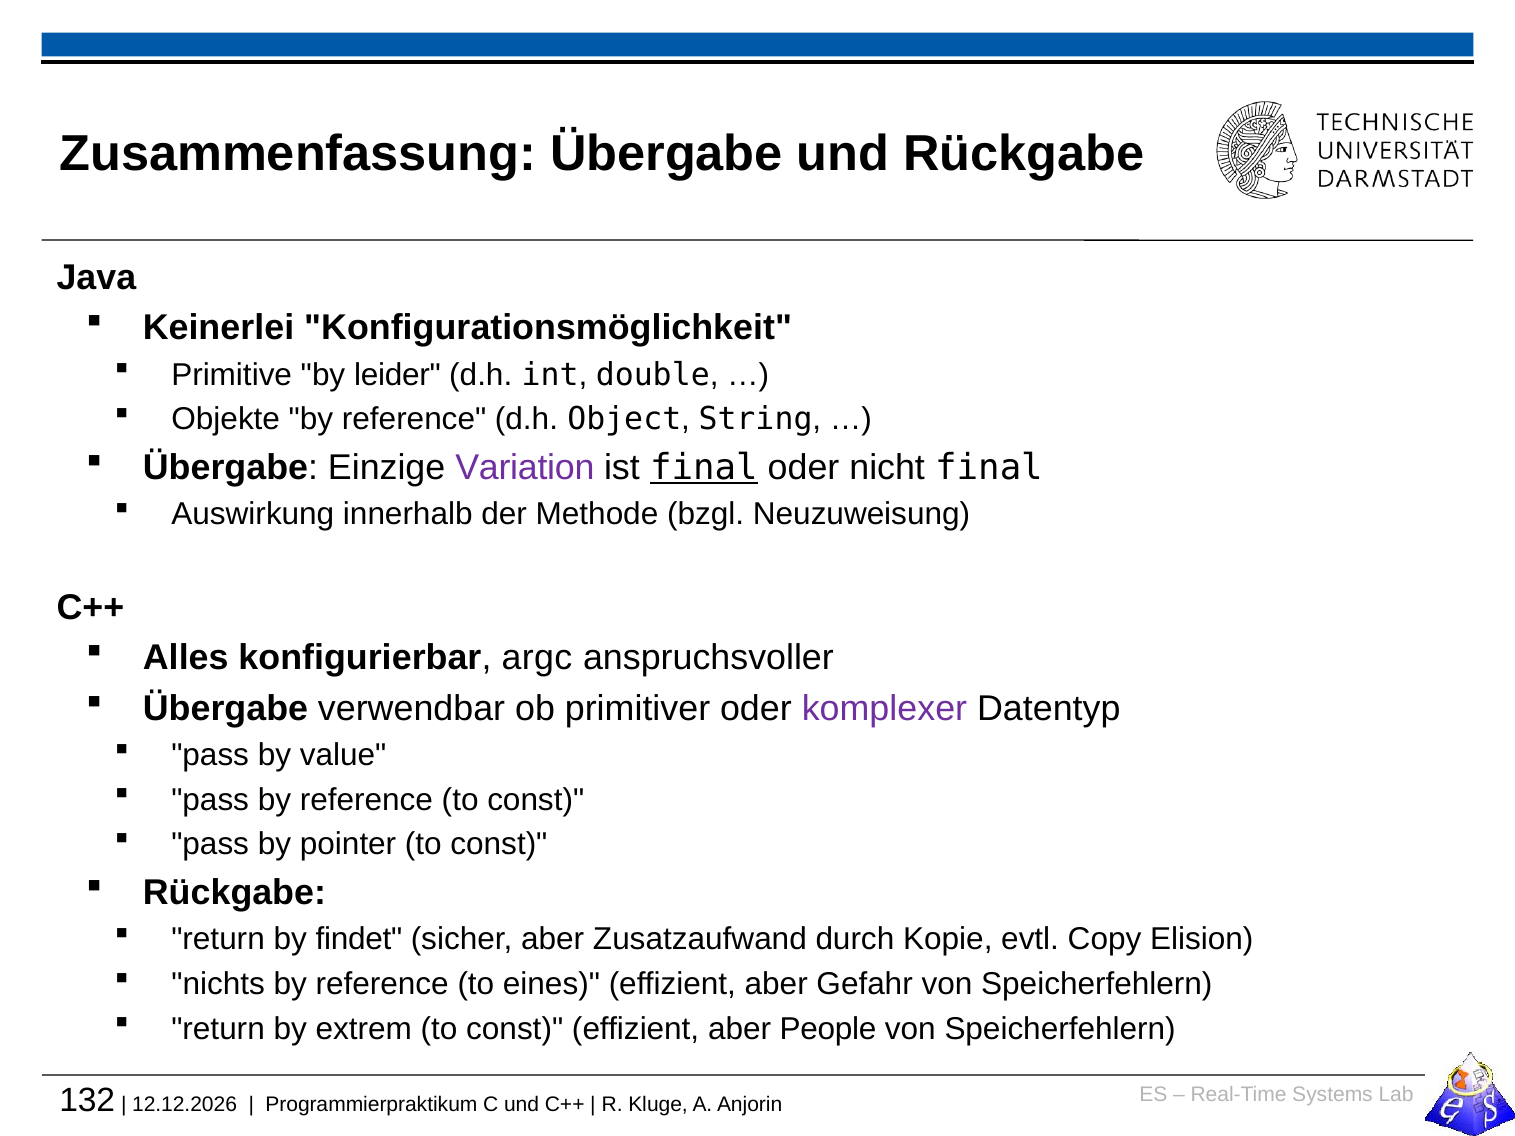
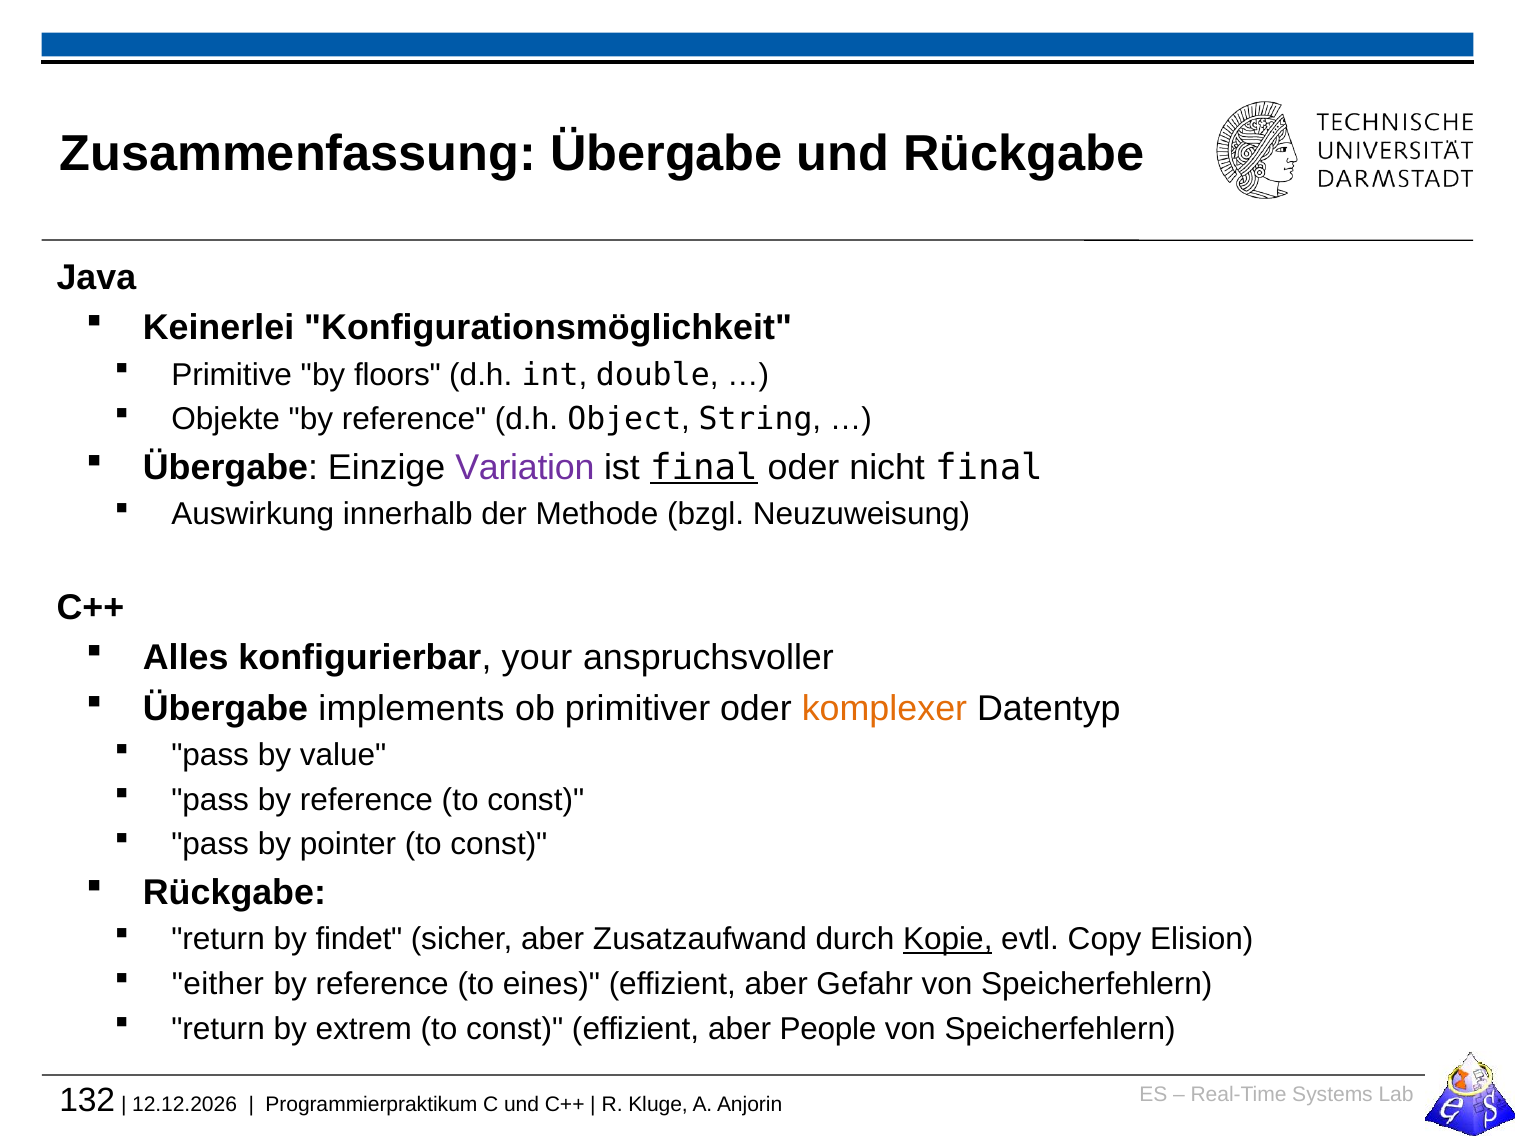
leider: leider -> floors (397, 375)
argc: argc -> your (537, 658)
verwendbar: verwendbar -> implements (411, 709)
komplexer colour: purple -> orange (884, 709)
Kopie underline: none -> present (948, 940)
nichts: nichts -> either (218, 984)
